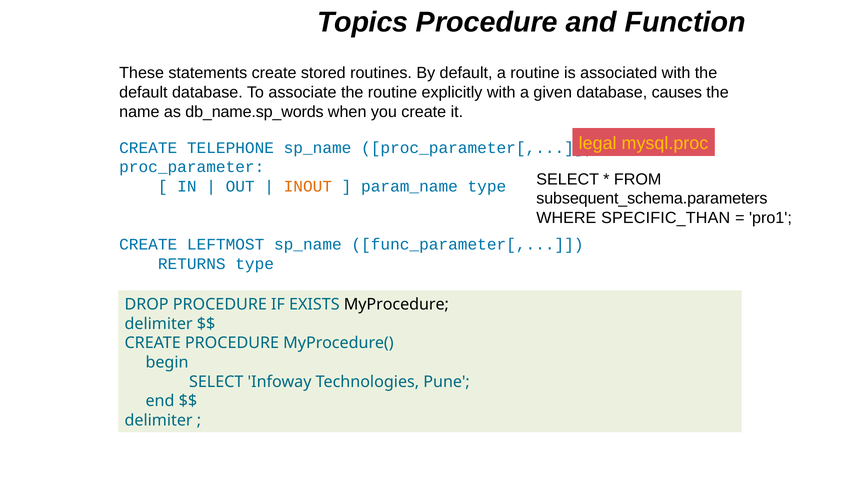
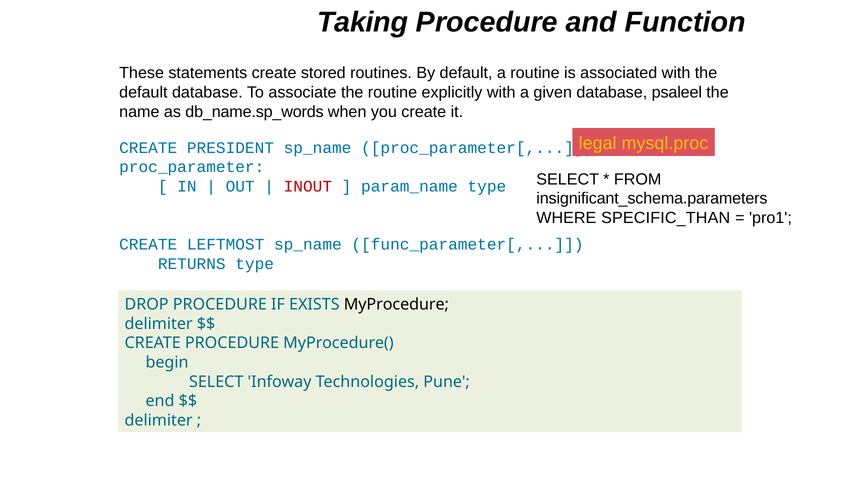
Topics: Topics -> Taking (363, 22)
causes: causes -> psaleel (677, 92)
TELEPHONE: TELEPHONE -> PRESIDENT (230, 148)
INOUT colour: orange -> red (308, 186)
subsequent_schema.parameters: subsequent_schema.parameters -> insignificant_schema.parameters (652, 199)
